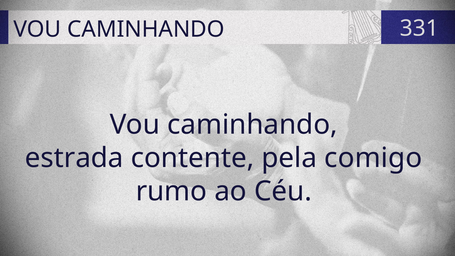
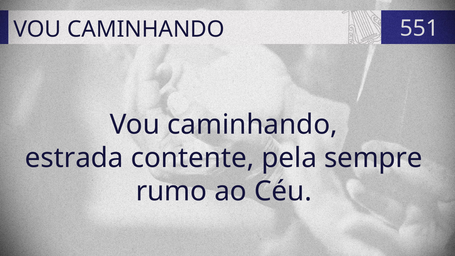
331: 331 -> 551 (419, 28)
comigo: comigo -> sempre (373, 158)
